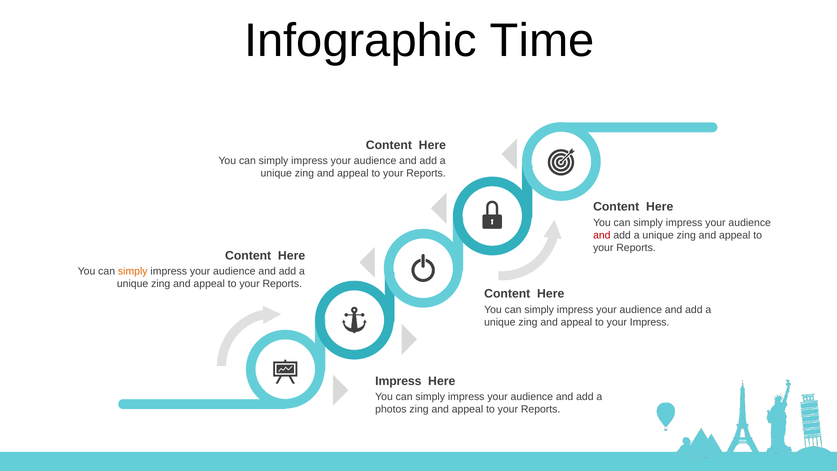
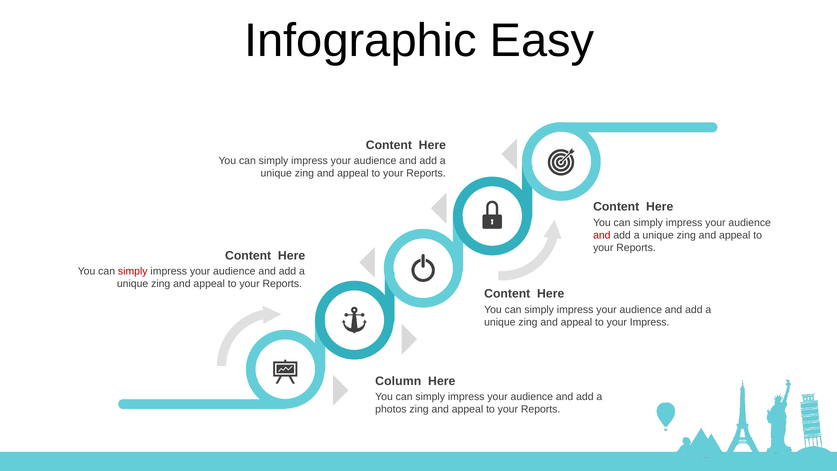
Time: Time -> Easy (542, 41)
simply colour: orange -> red (133, 271)
Impress: Impress -> Column (398, 381)
